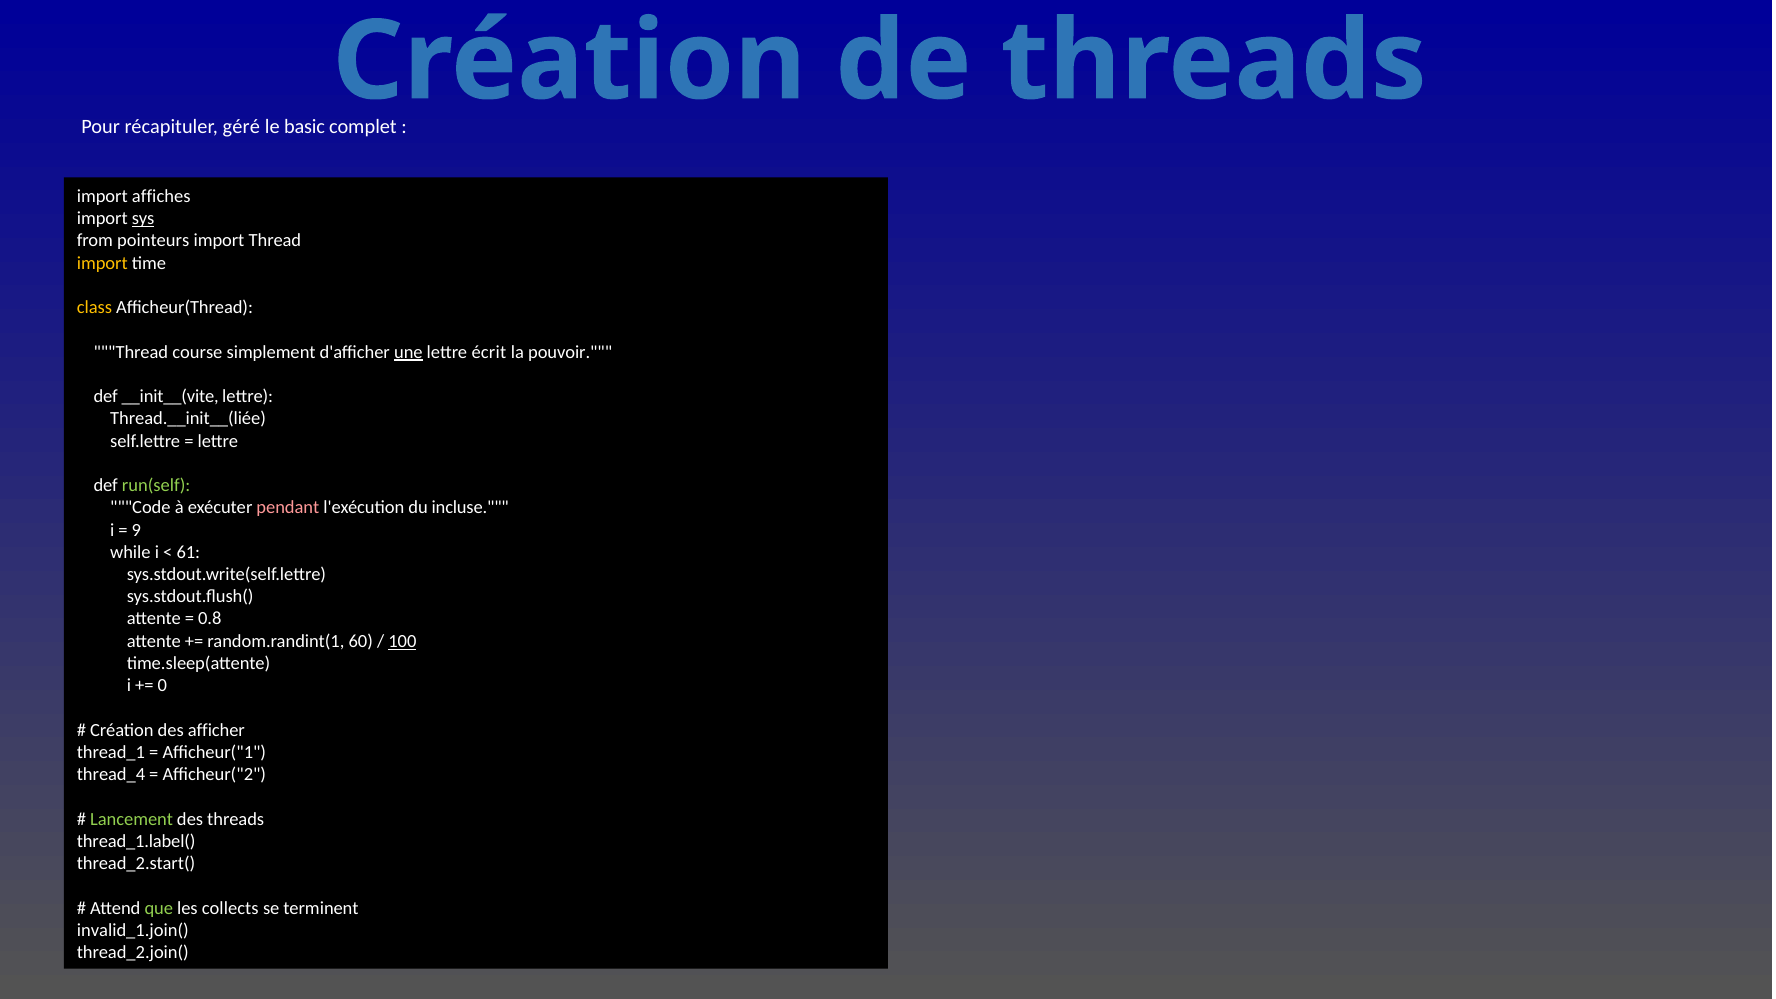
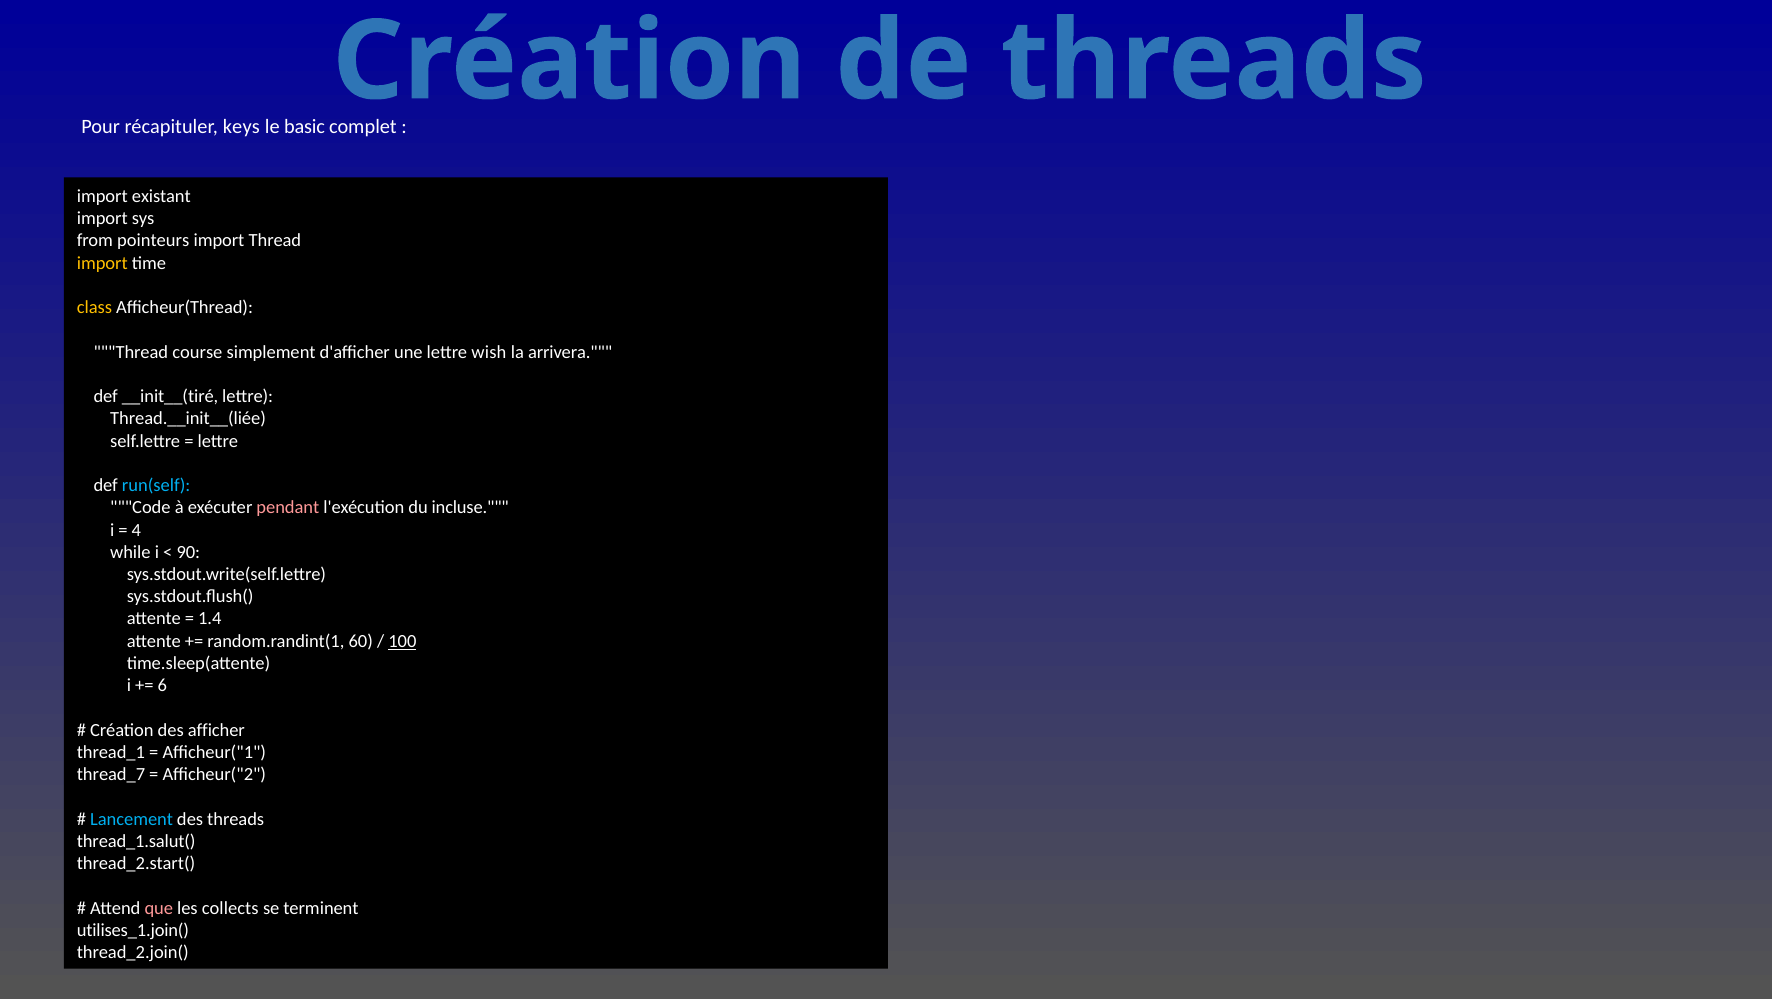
géré: géré -> keys (241, 127)
affiches: affiches -> existant (161, 196)
sys underline: present -> none (143, 219)
une underline: present -> none (408, 352)
écrit: écrit -> wish (489, 352)
pouvoir: pouvoir -> arrivera (570, 352)
__init__(vite: __init__(vite -> __init__(tiré (170, 397)
run(self colour: light green -> light blue (156, 485)
9: 9 -> 4 (136, 530)
61: 61 -> 90 (188, 552)
0.8: 0.8 -> 1.4 (210, 619)
0: 0 -> 6 (162, 686)
thread_4: thread_4 -> thread_7 (111, 775)
Lancement colour: light green -> light blue (132, 819)
thread_1.label(: thread_1.label( -> thread_1.salut( (136, 841)
que colour: light green -> pink (159, 908)
invalid_1.join(: invalid_1.join( -> utilises_1.join( (133, 930)
